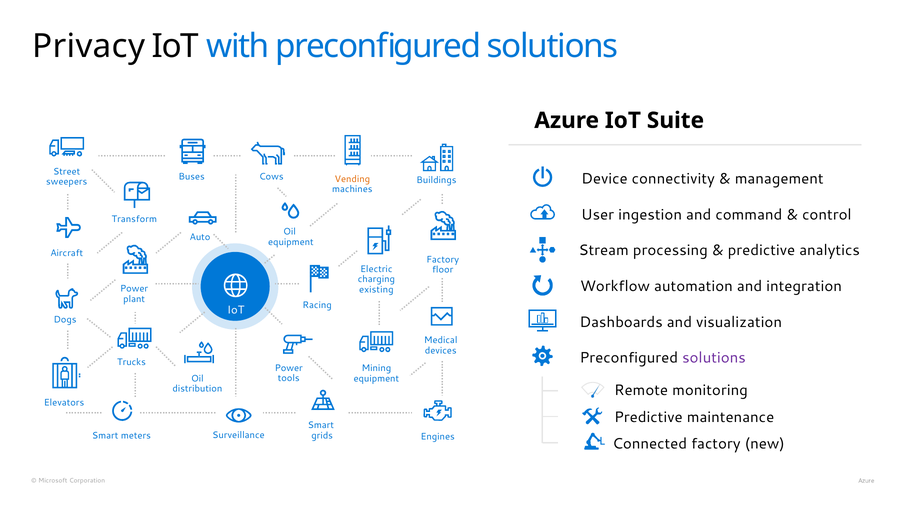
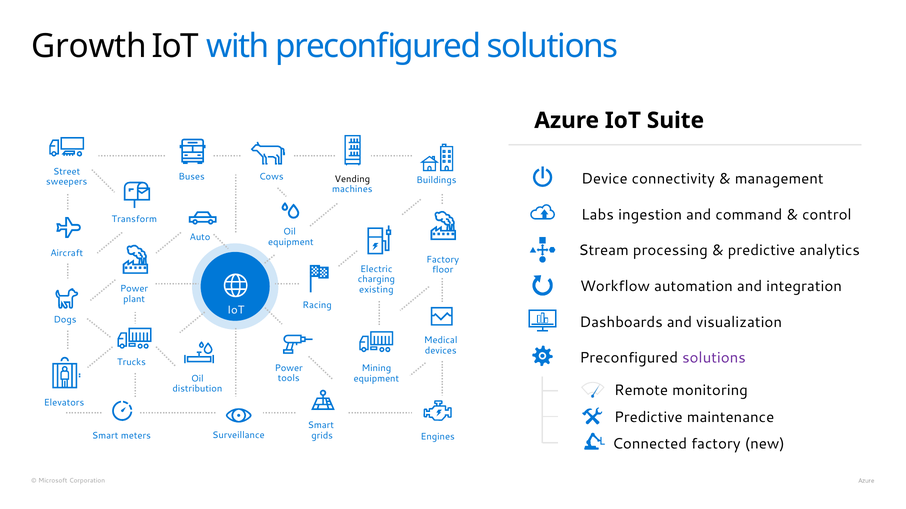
Privacy: Privacy -> Growth (89, 47)
Vending colour: orange -> black (352, 179)
User: User -> Labs (597, 215)
